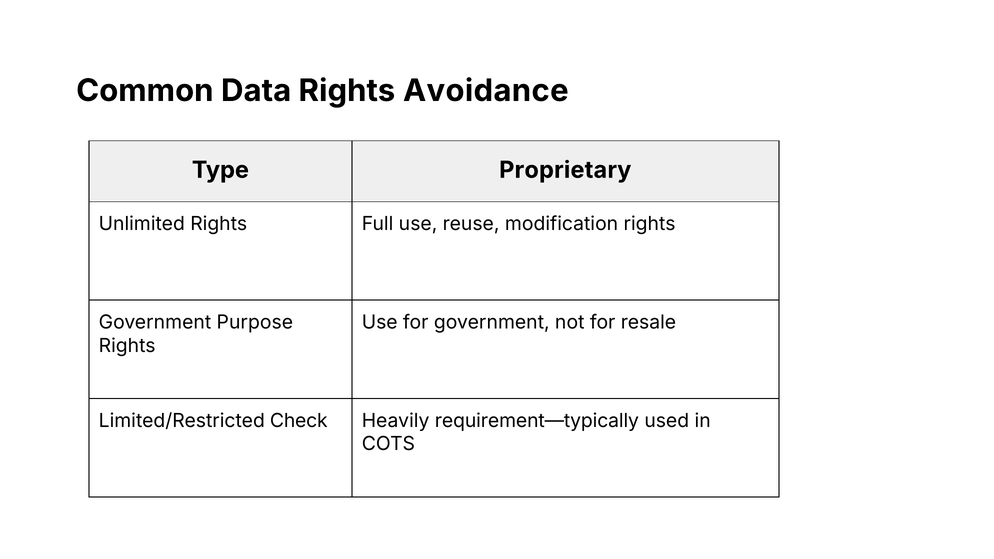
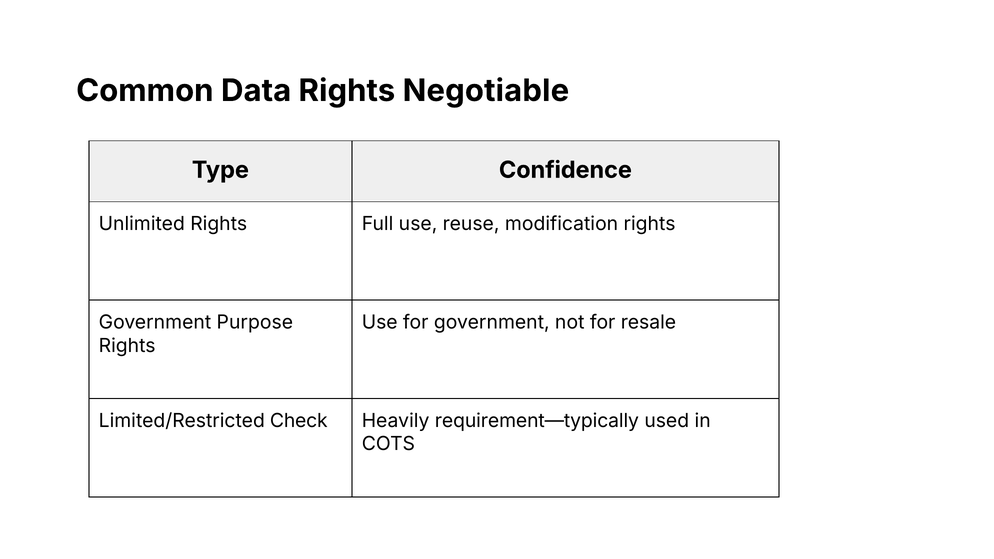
Avoidance: Avoidance -> Negotiable (486, 91)
Proprietary: Proprietary -> Confidence (565, 170)
